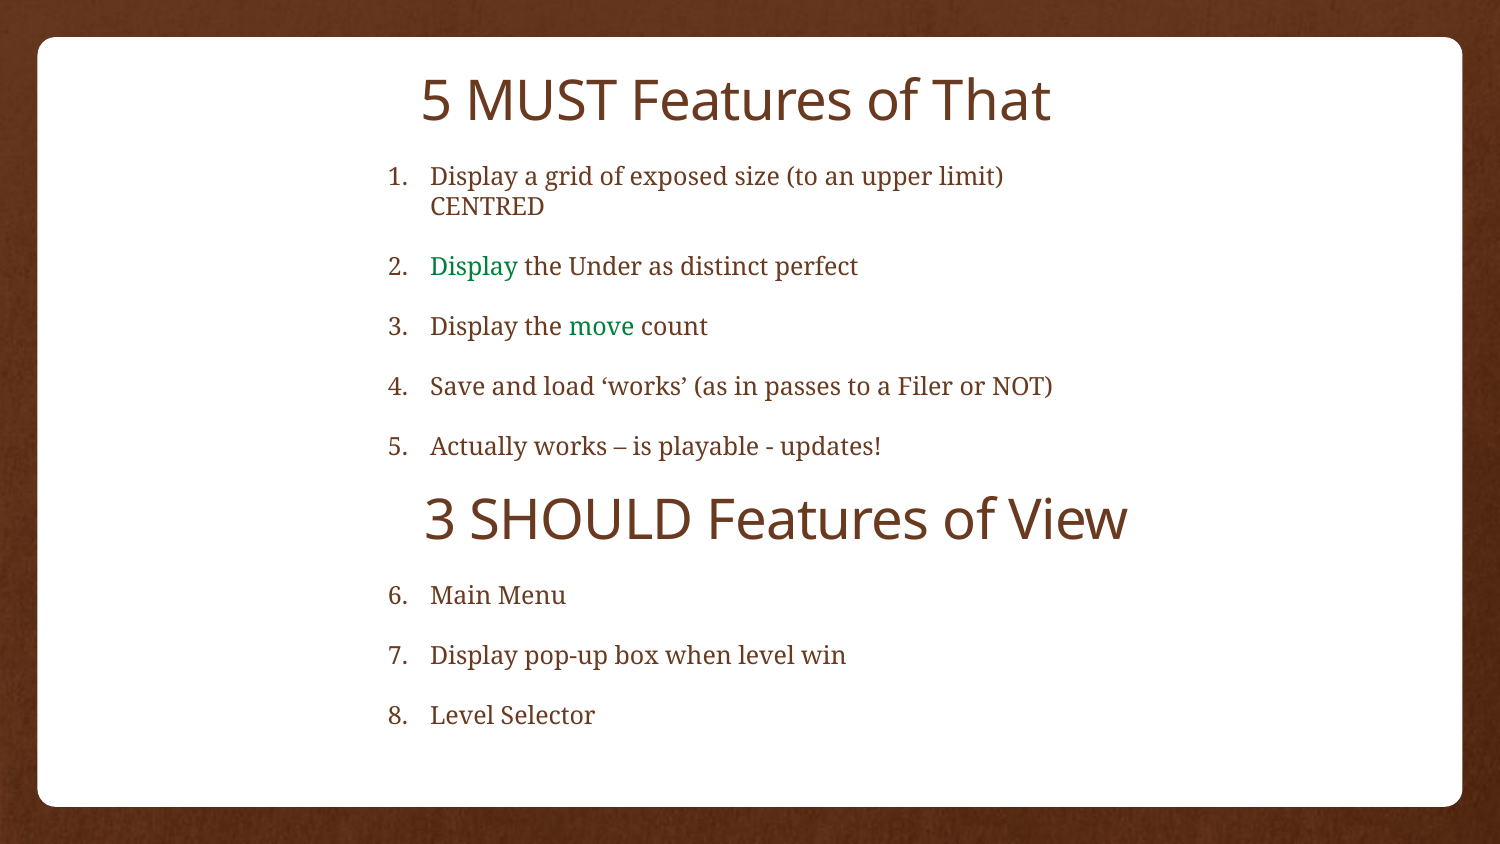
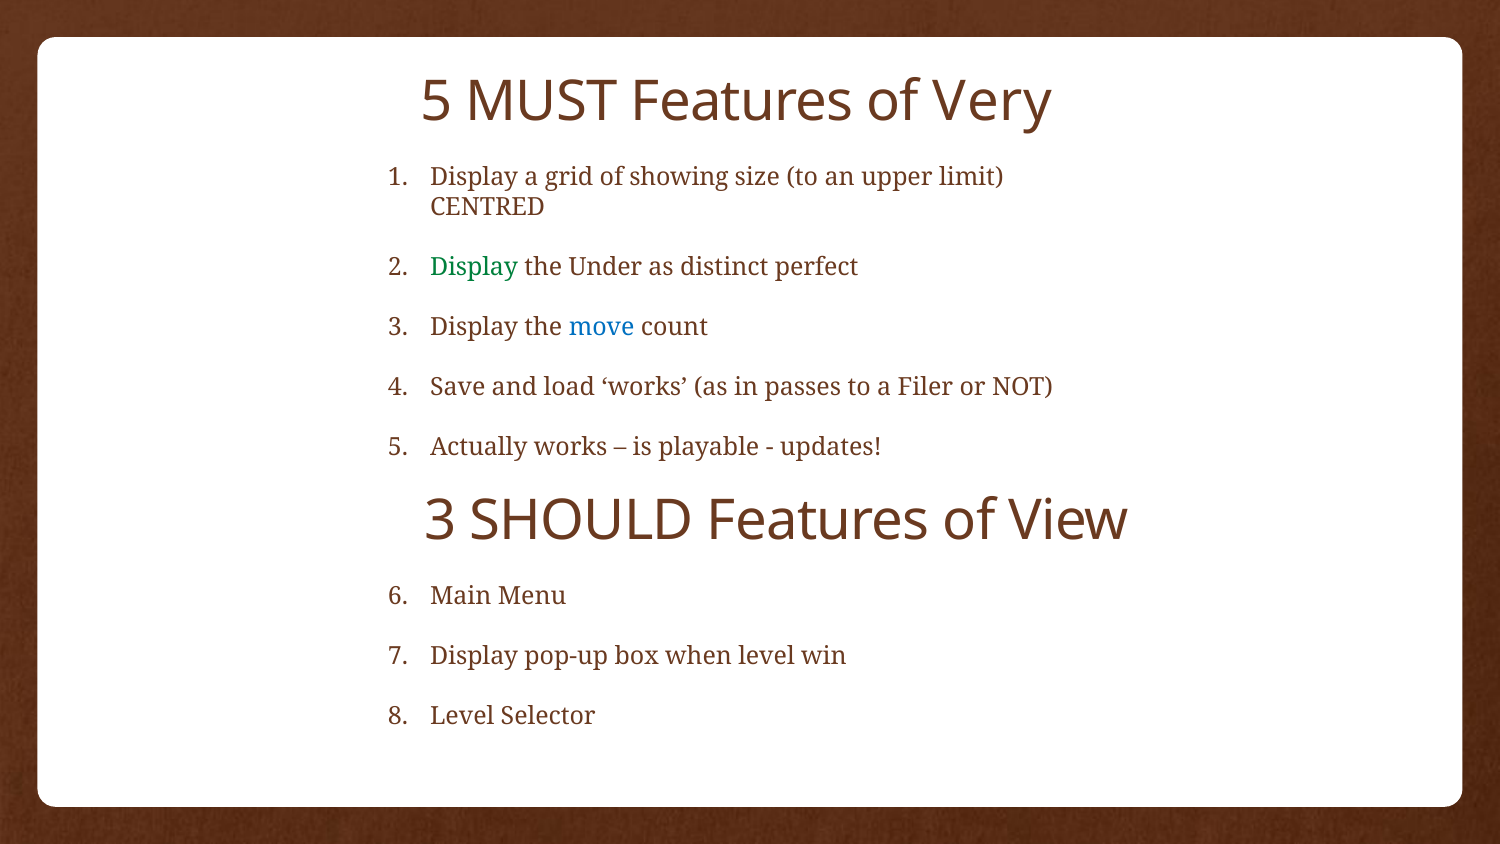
That: That -> Very (992, 102)
exposed: exposed -> showing (679, 177)
move colour: green -> blue (602, 327)
